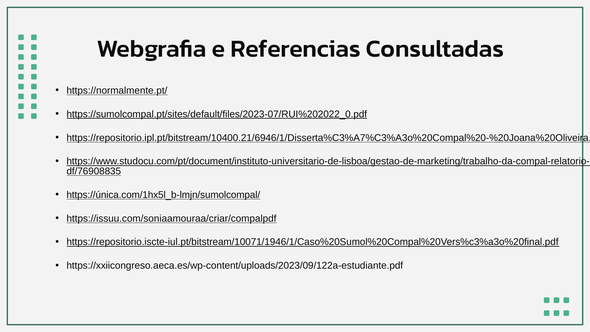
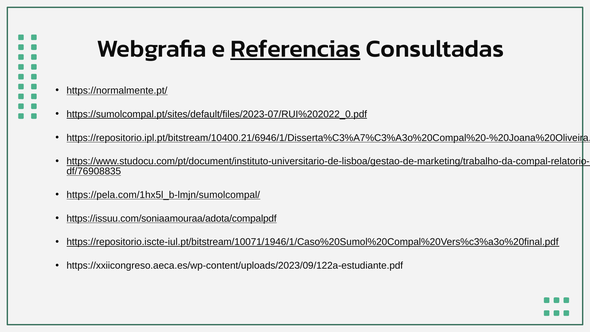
Referencias underline: none -> present (296, 49)
https://única.com/1hx5l_b-lmjn/sumolcompal/: https://única.com/1hx5l_b-lmjn/sumolcompal/ -> https://pela.com/1hx5l_b-lmjn/sumolcompal/ (163, 195)
https://issuu.com/soniaamouraa/criar/compalpdf: https://issuu.com/soniaamouraa/criar/compalpdf -> https://issuu.com/soniaamouraa/adota/compalpdf (172, 218)
